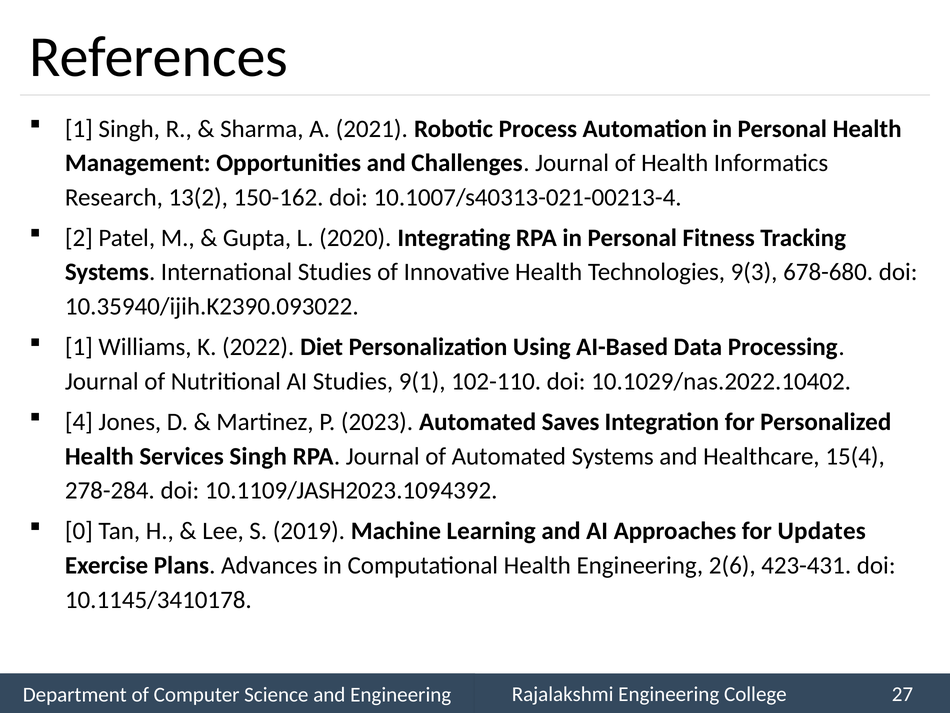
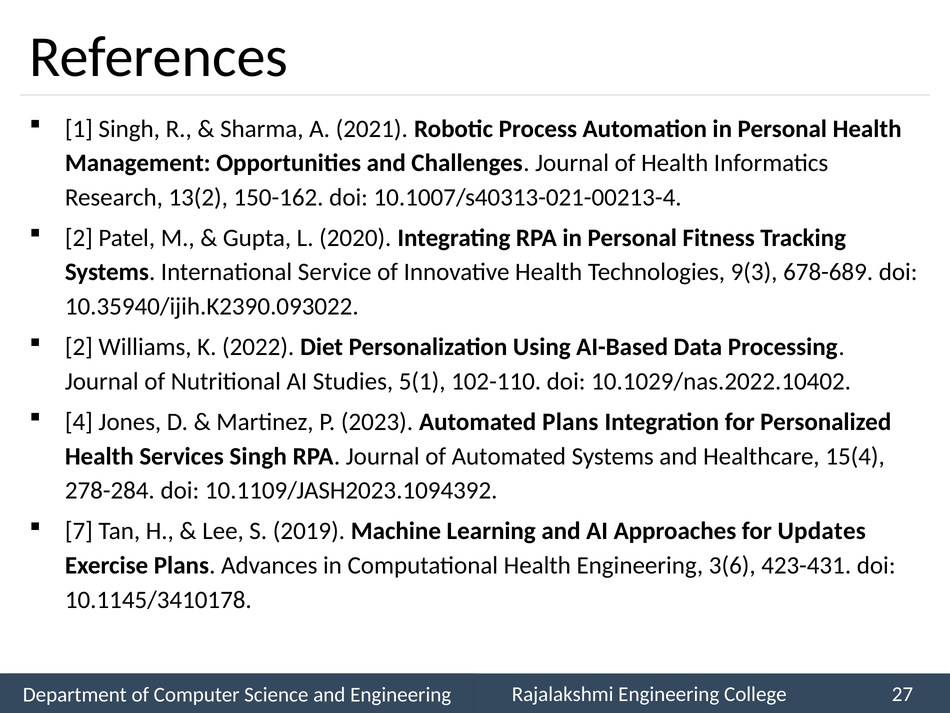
International Studies: Studies -> Service (335, 272)
678-680: 678-680 -> 678-689 (828, 272)
1: 1 -> 2 (79, 347)
9(1: 9(1 -> 5(1 (422, 381)
Automated Saves: Saves -> Plans (570, 422)
0: 0 -> 7 (79, 531)
2(6: 2(6 -> 3(6 (732, 565)
